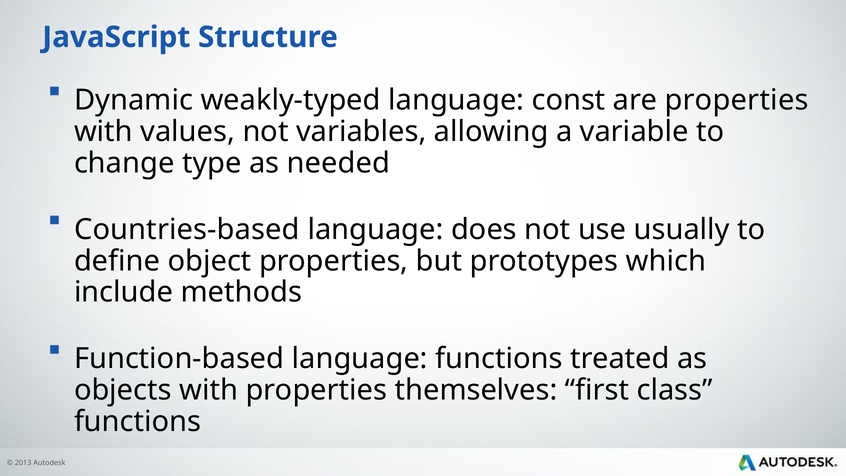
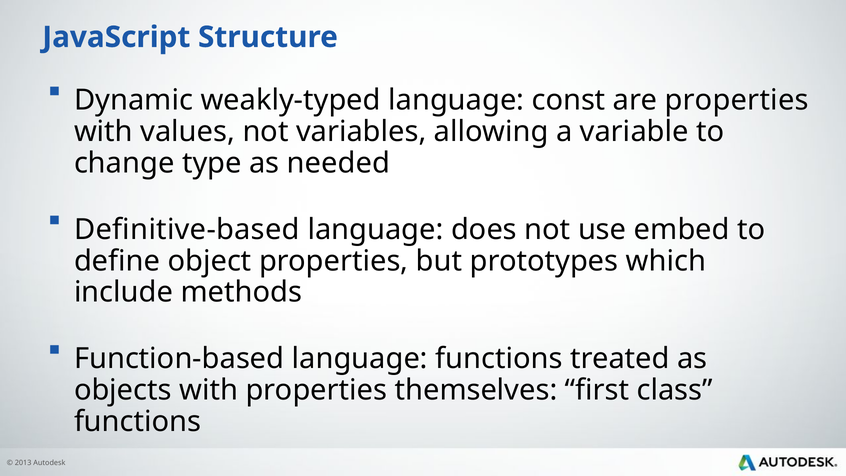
Countries-based: Countries-based -> Definitive-based (187, 229)
usually: usually -> embed (682, 229)
